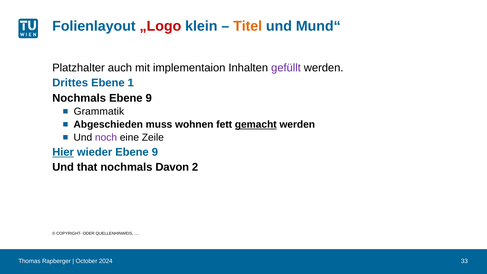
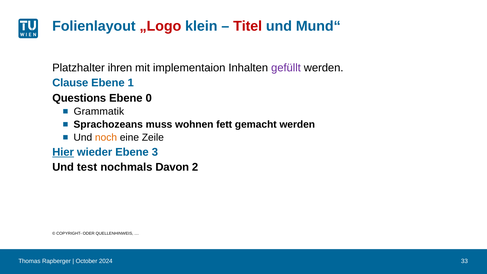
Titel colour: orange -> red (248, 26)
auch: auch -> ihren (120, 68)
Drittes: Drittes -> Clause (70, 83)
Nochmals: Nochmals -> Questions (79, 98)
9: 9 -> 0 (149, 98)
Abgeschieden: Abgeschieden -> Sprachozeans (108, 125)
gemacht underline: present -> none (256, 125)
noch colour: purple -> orange (106, 138)
wieder Ebene 9: 9 -> 3 (155, 152)
that: that -> test (87, 167)
